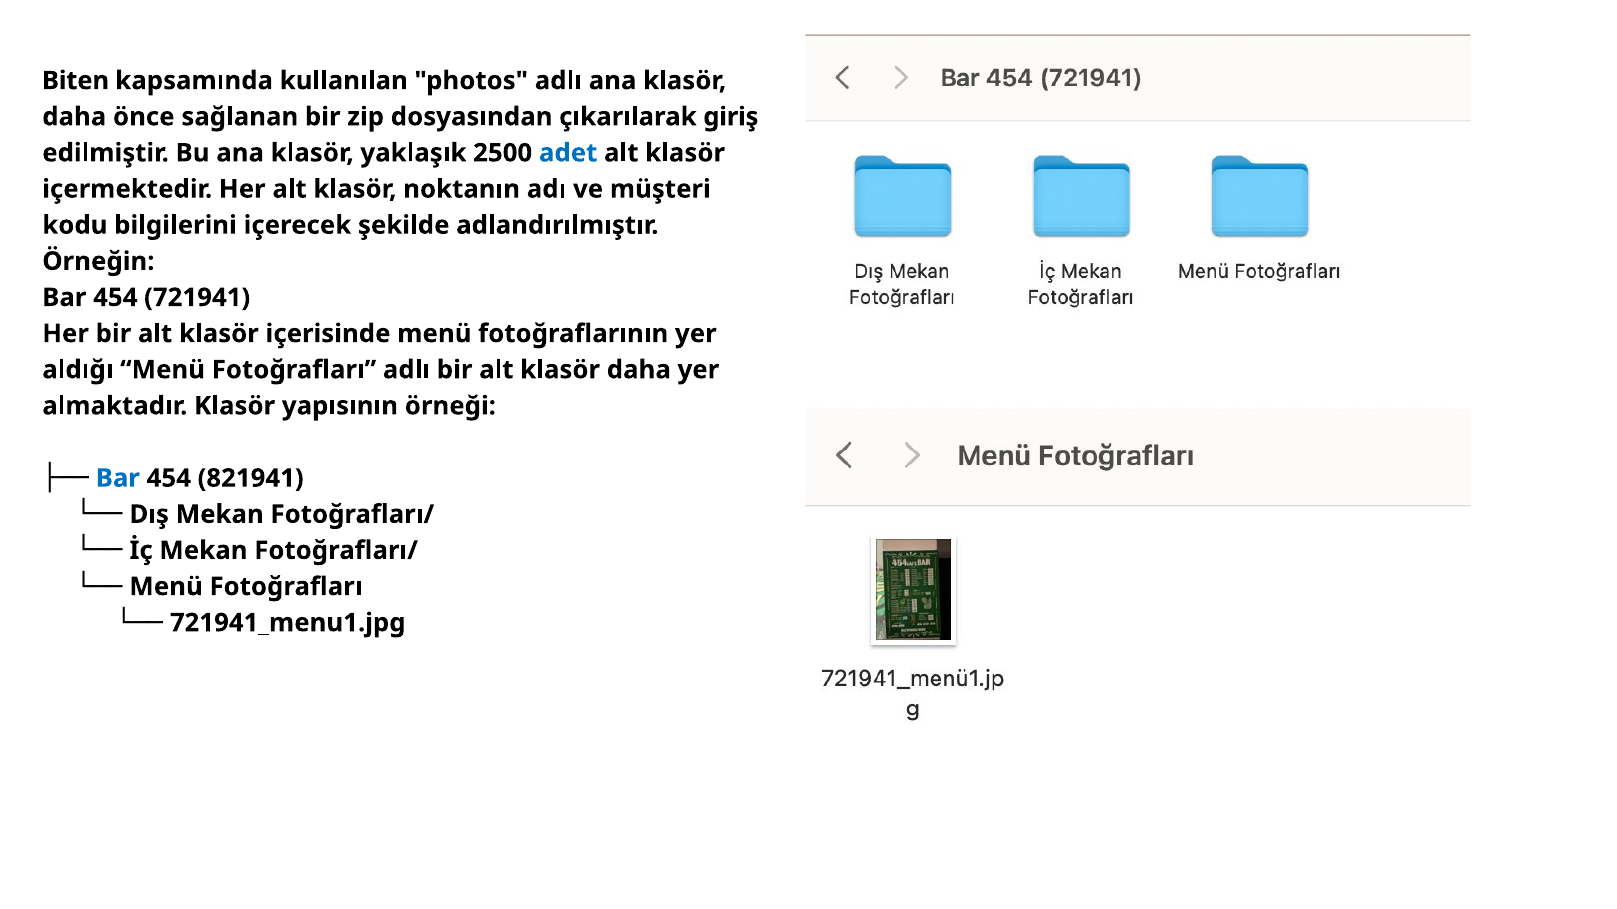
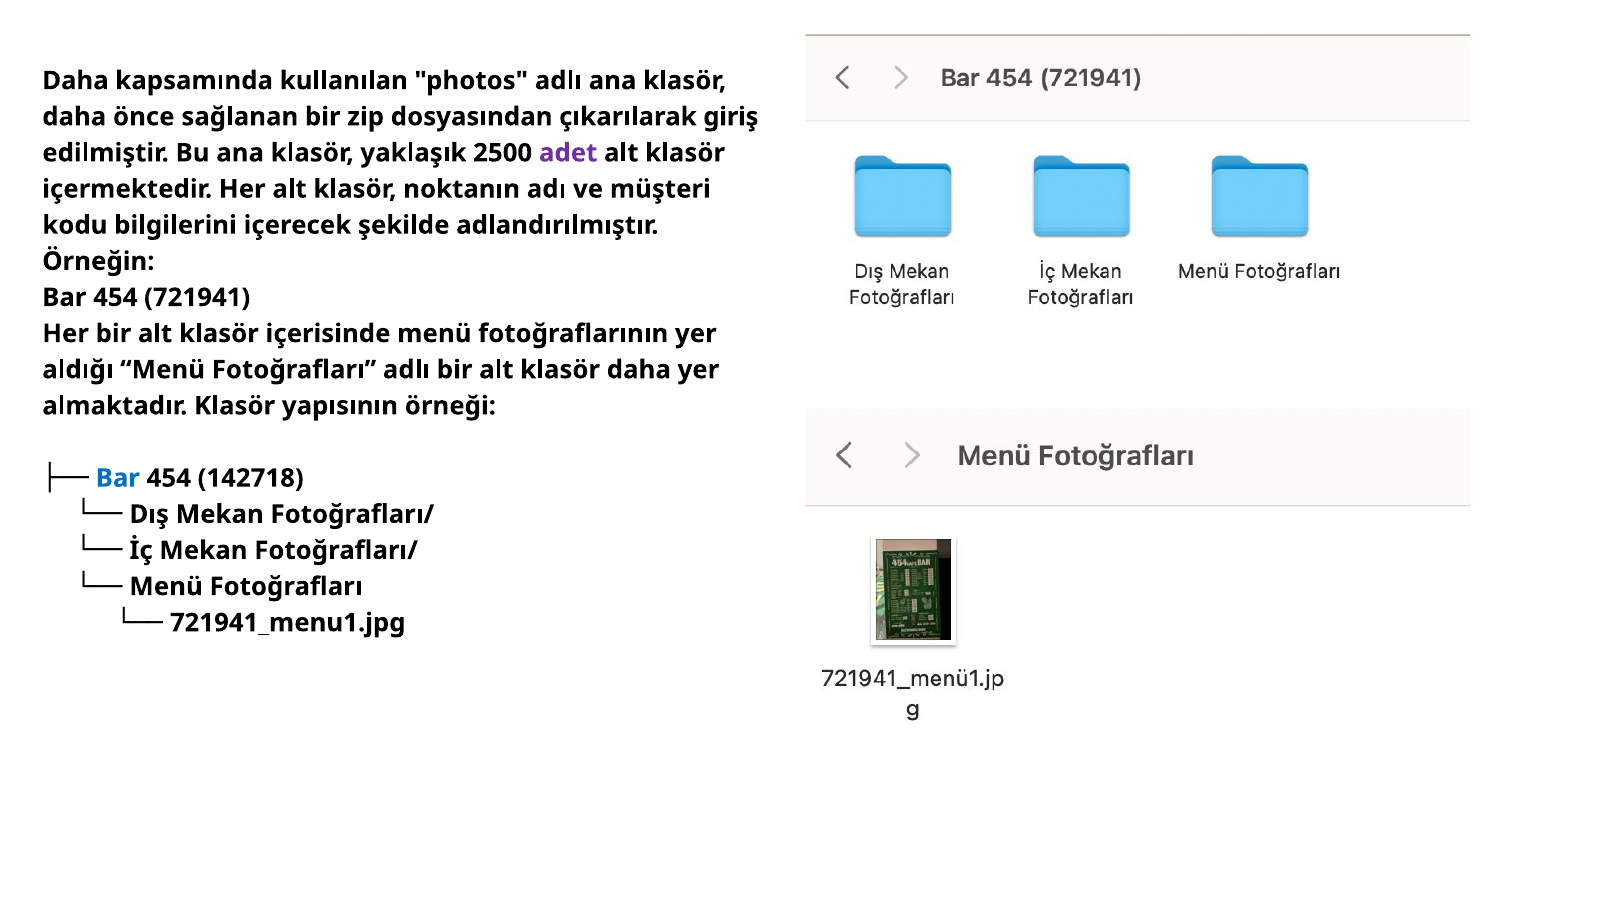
Biten: Biten -> Daha (75, 81)
adet colour: blue -> purple (568, 153)
821941: 821941 -> 142718 (251, 478)
